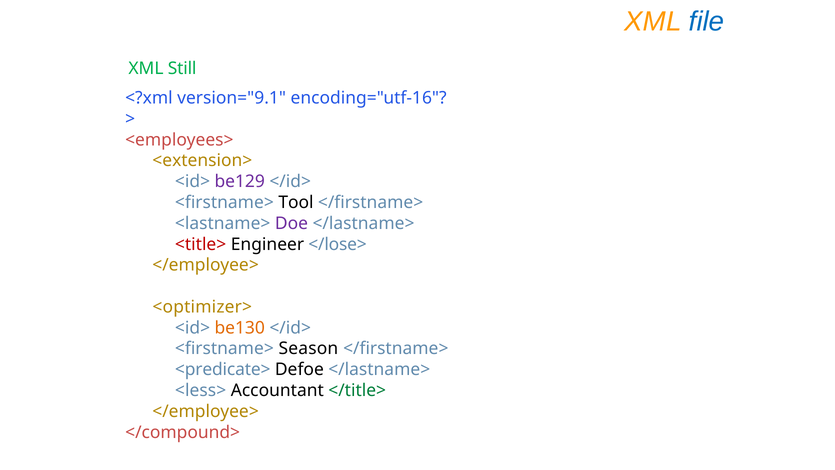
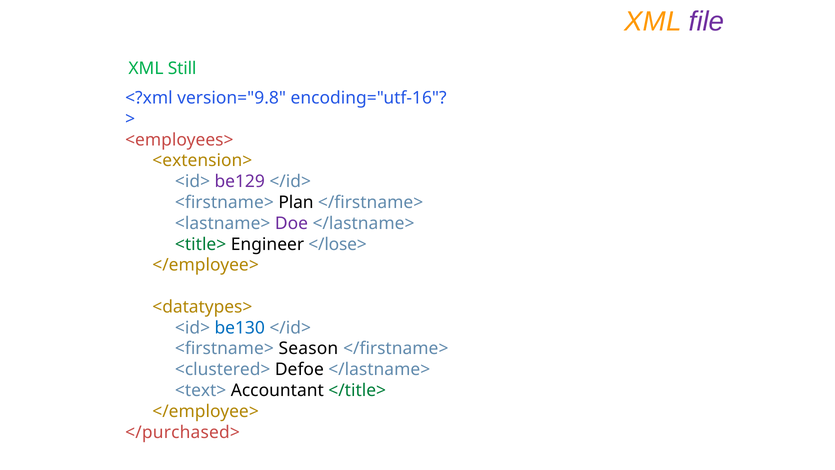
file colour: blue -> purple (707, 22)
version="9.1: version="9.1 -> version="9.8 (232, 98)
Tool: Tool -> Plan (296, 202)
<title> colour: red -> green (201, 244)
<optimizer>: <optimizer> -> <datatypes> (202, 307)
be130 colour: orange -> blue (240, 328)
<predicate>: <predicate> -> <clustered> (223, 369)
<less>: <less> -> <text> (201, 390)
</compound>: </compound> -> </purchased> (183, 432)
